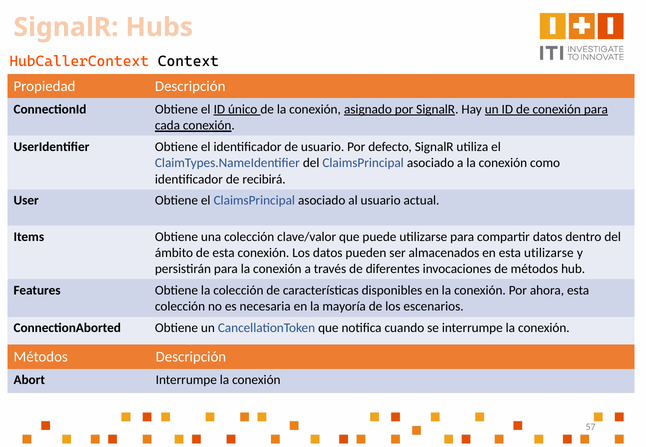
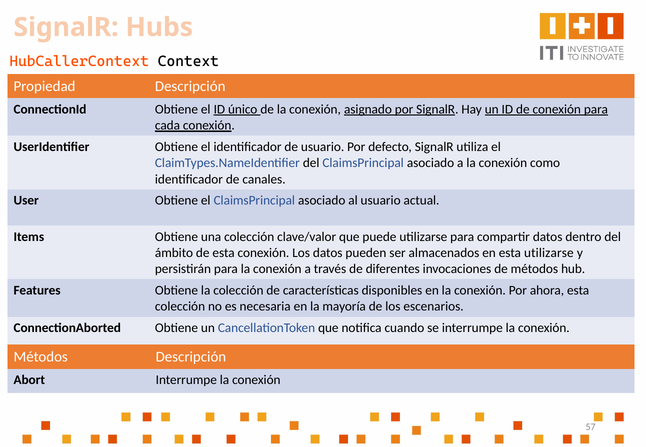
recibirá: recibirá -> canales (264, 179)
